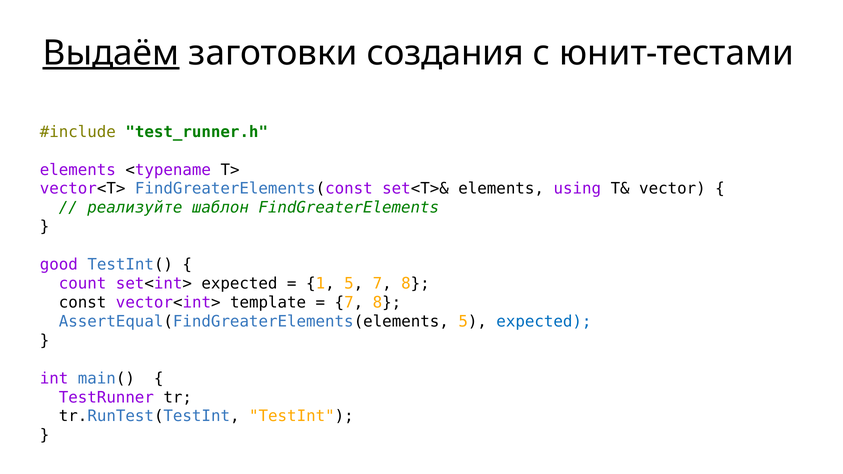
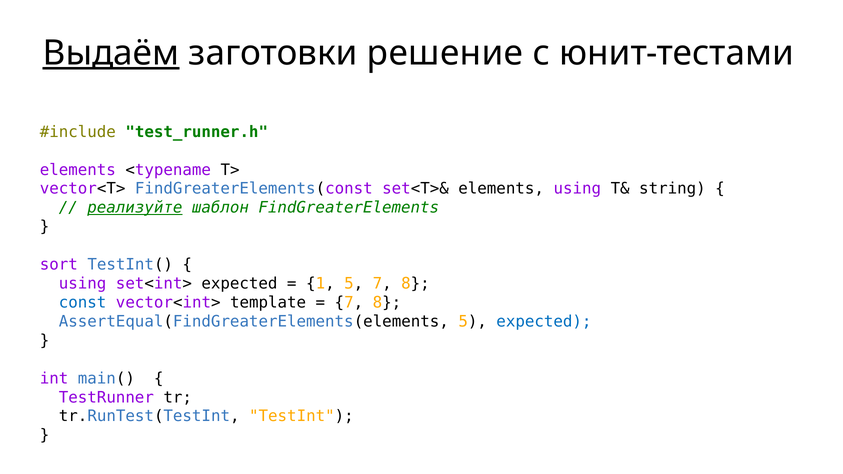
создания: создания -> решение (445, 53)
vector: vector -> string (672, 189)
реализуйте underline: none -> present (135, 208)
good: good -> sort (59, 265)
count: count -> using (83, 284)
const colour: black -> blue (83, 303)
